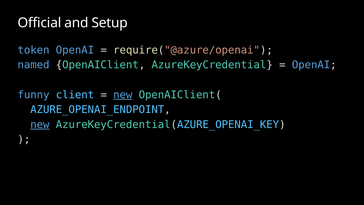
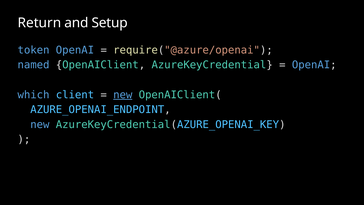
Official: Official -> Return (39, 23)
funny: funny -> which (34, 95)
new underline: present -> none (40, 124)
